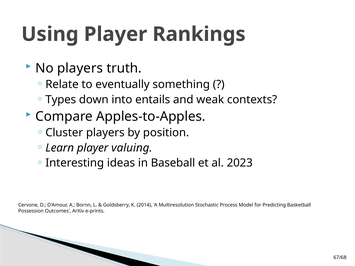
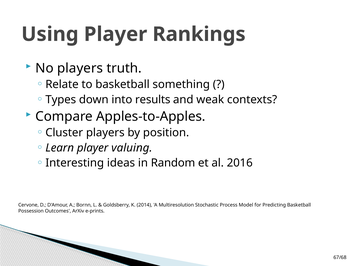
to eventually: eventually -> basketball (123, 84)
entails: entails -> results (153, 100)
Baseball: Baseball -> Random (173, 163)
2023: 2023 -> 2016 (240, 163)
